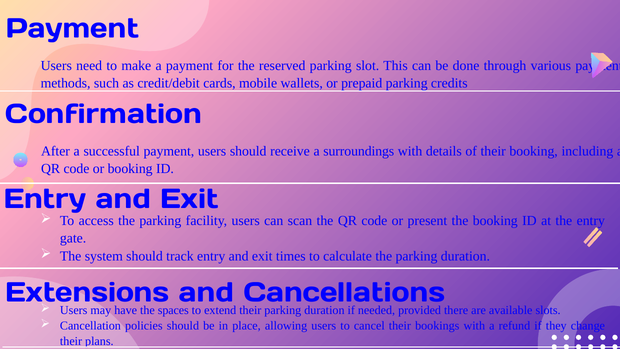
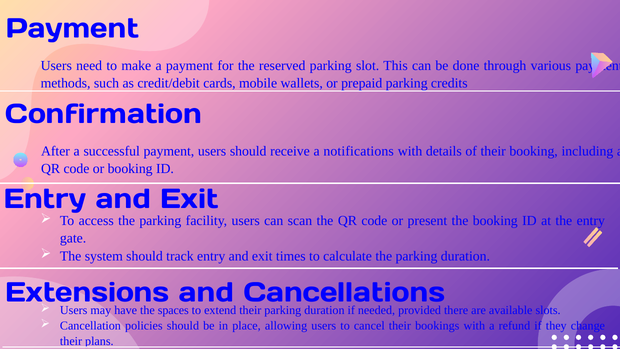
surroundings: surroundings -> notifications (359, 151)
